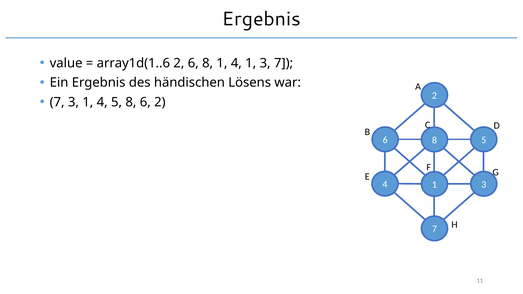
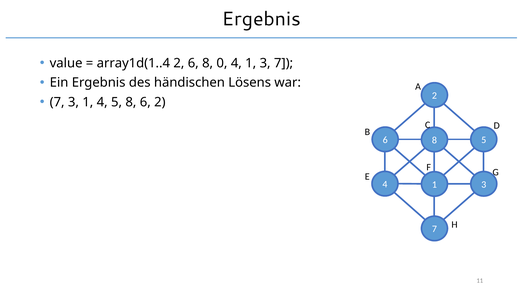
array1d(1..6: array1d(1..6 -> array1d(1..4 (133, 63)
6 8 1: 1 -> 0 (222, 63)
